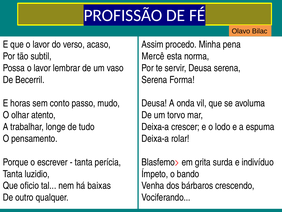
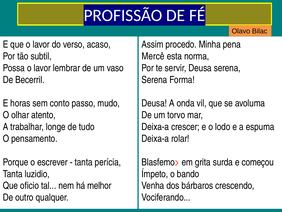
indivíduo: indivíduo -> começou (258, 162)
baixas: baixas -> melhor (99, 185)
